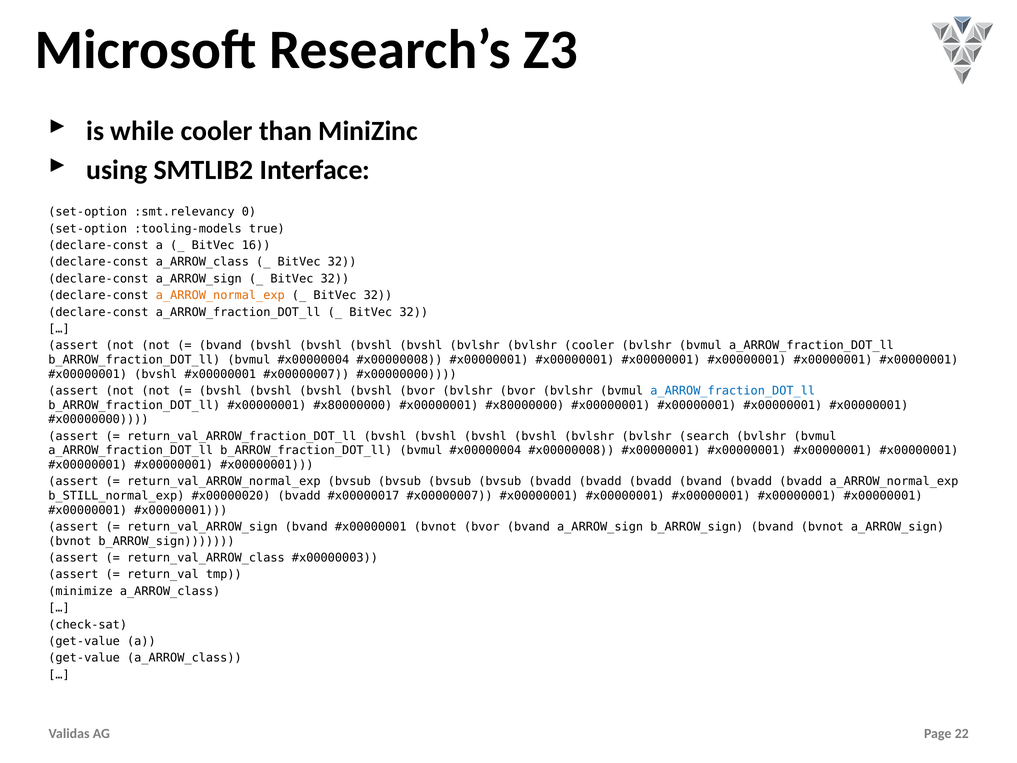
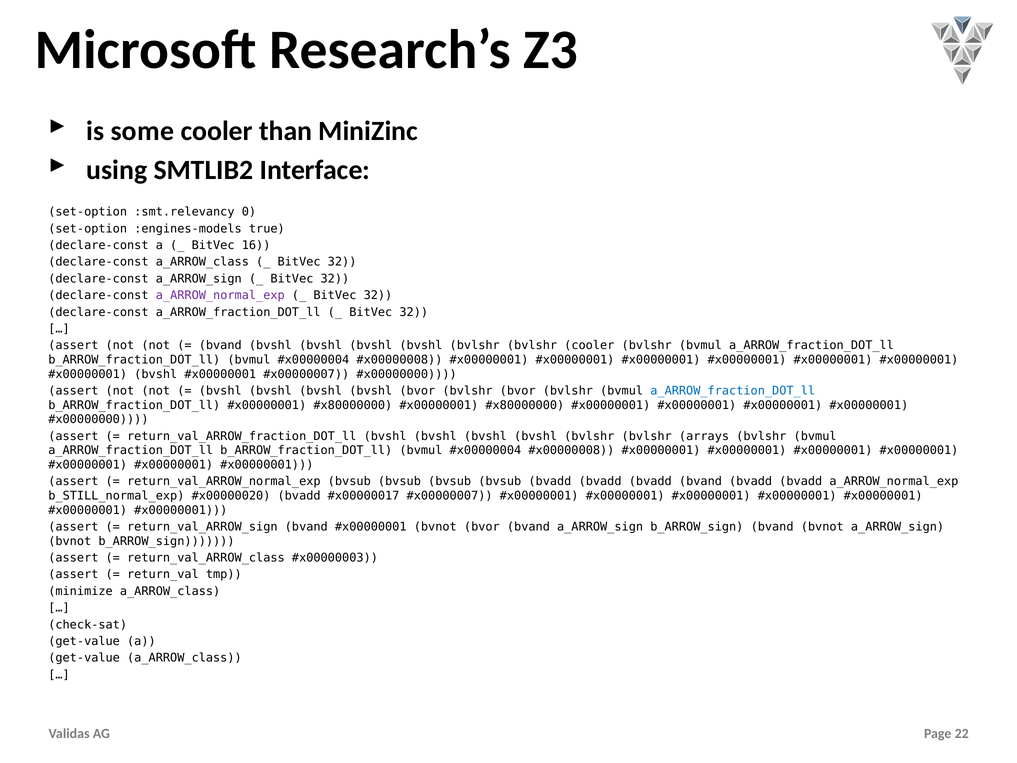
while: while -> some (142, 131)
:tooling-models: :tooling-models -> :engines-models (188, 229)
a_ARROW_normal_exp colour: orange -> purple (220, 295)
search: search -> arrays (704, 436)
